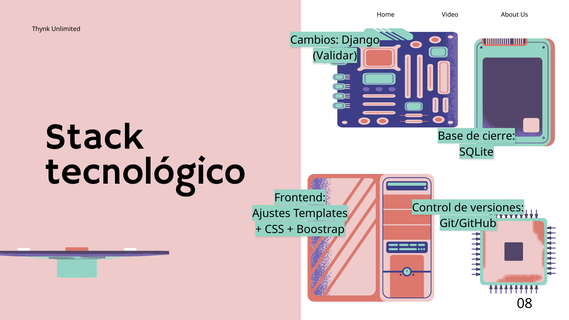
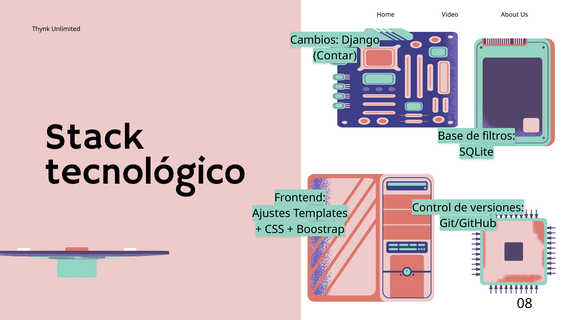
Validar: Validar -> Contar (335, 56)
cierre: cierre -> filtros (499, 136)
